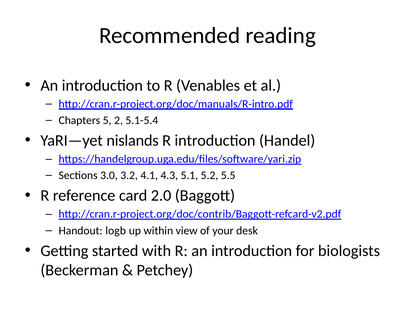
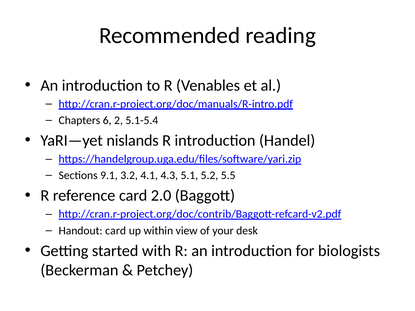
5: 5 -> 6 (107, 120)
3.0: 3.0 -> 9.1 (109, 176)
Handout logb: logb -> card (116, 231)
